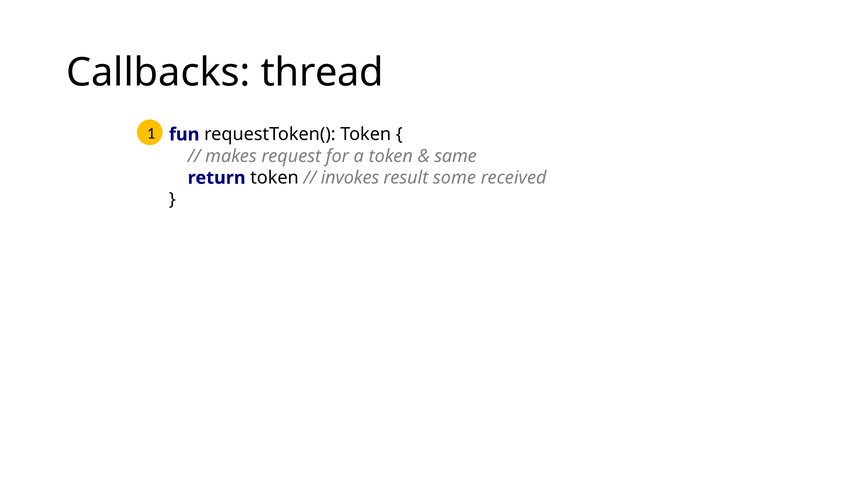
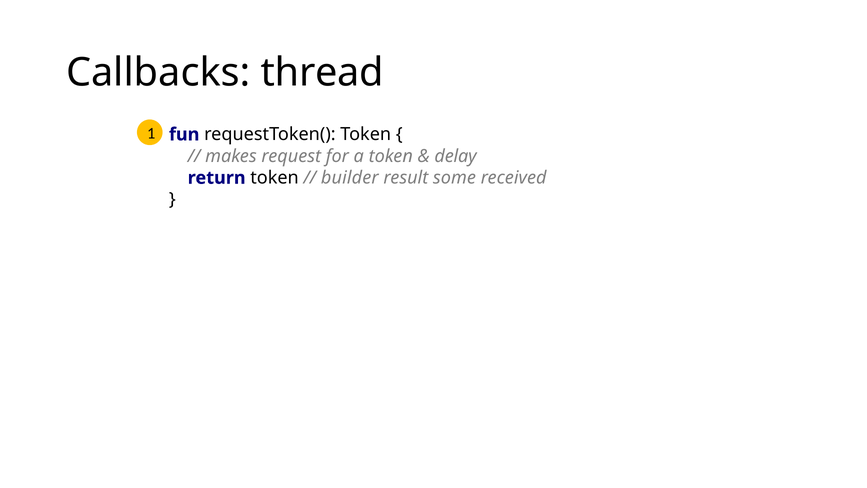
same: same -> delay (456, 156)
invokes: invokes -> builder (350, 178)
